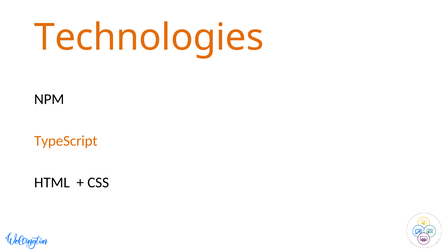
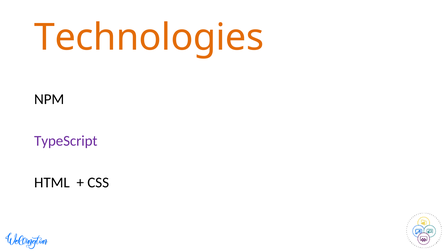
TypeScript colour: orange -> purple (66, 141)
